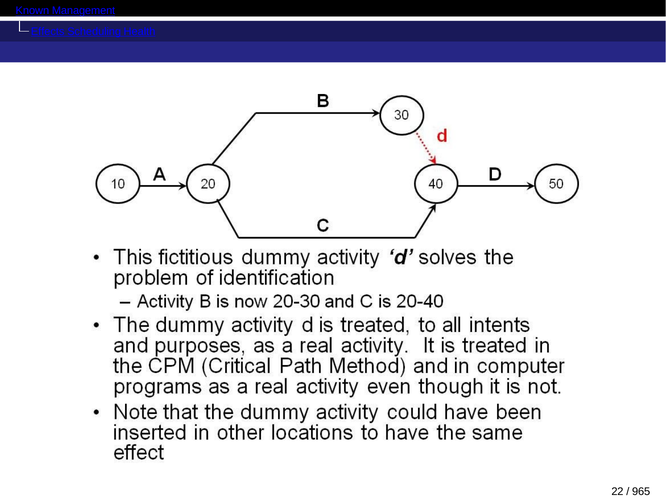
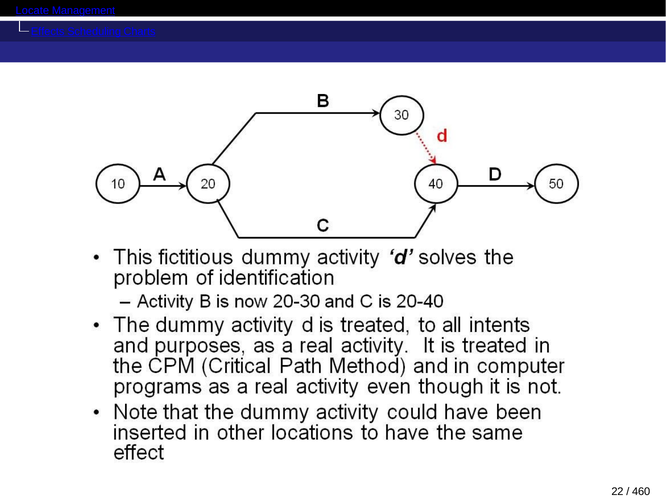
Known: Known -> Locate (32, 11)
Health: Health -> Charts (140, 31)
965: 965 -> 460 (641, 492)
